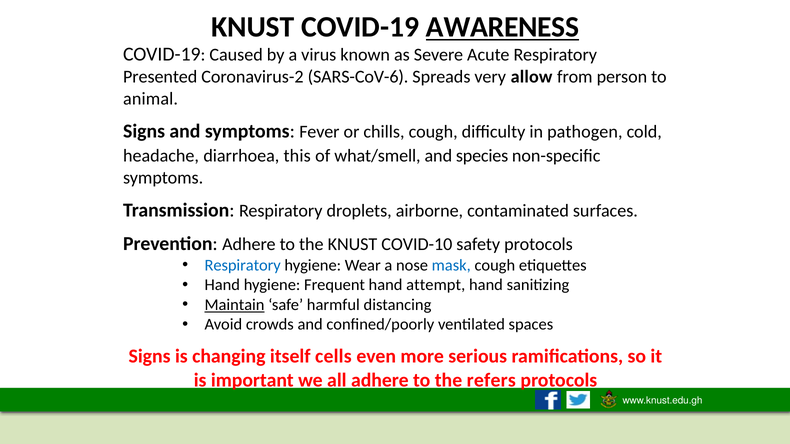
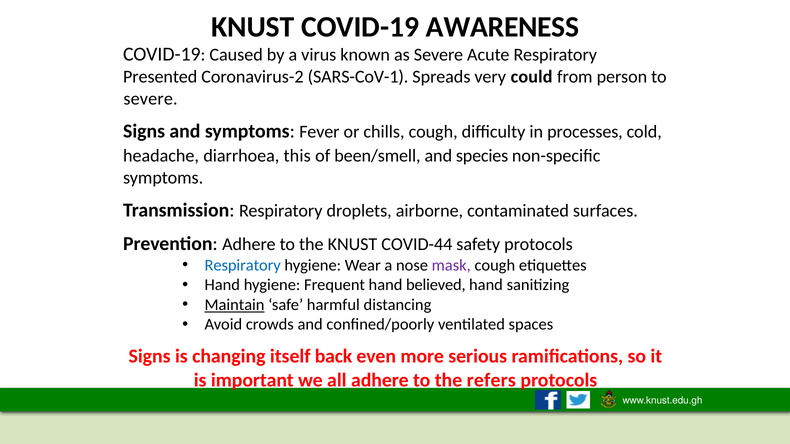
AWARENESS underline: present -> none (503, 27)
SARS-CoV-6: SARS-CoV-6 -> SARS-CoV-1 (358, 77)
allow: allow -> could (532, 77)
animal: animal -> severe (151, 99)
pathogen: pathogen -> processes (585, 132)
what/smell: what/smell -> been/smell (377, 156)
COVID-10: COVID-10 -> COVID-44 (417, 245)
mask colour: blue -> purple (451, 266)
attempt: attempt -> believed (436, 285)
cells: cells -> back (334, 357)
